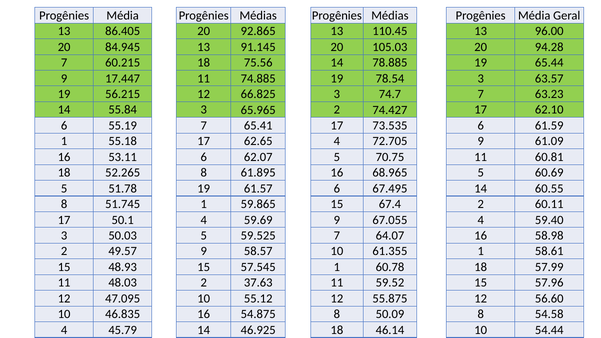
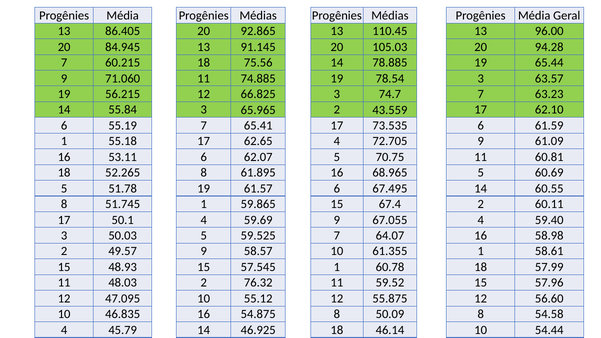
17.447: 17.447 -> 71.060 (123, 78)
74.427: 74.427 -> 43.559 (390, 110)
37.63: 37.63 -> 76.32 (258, 283)
